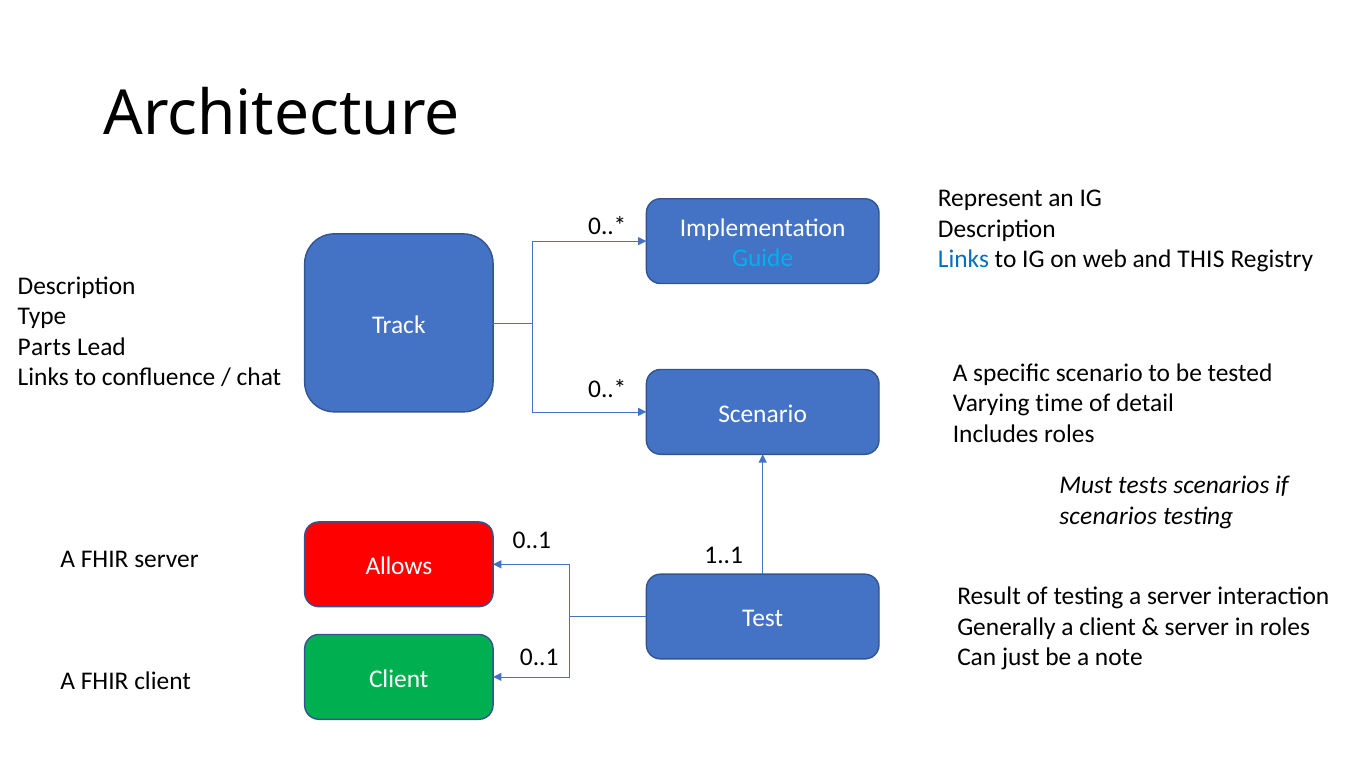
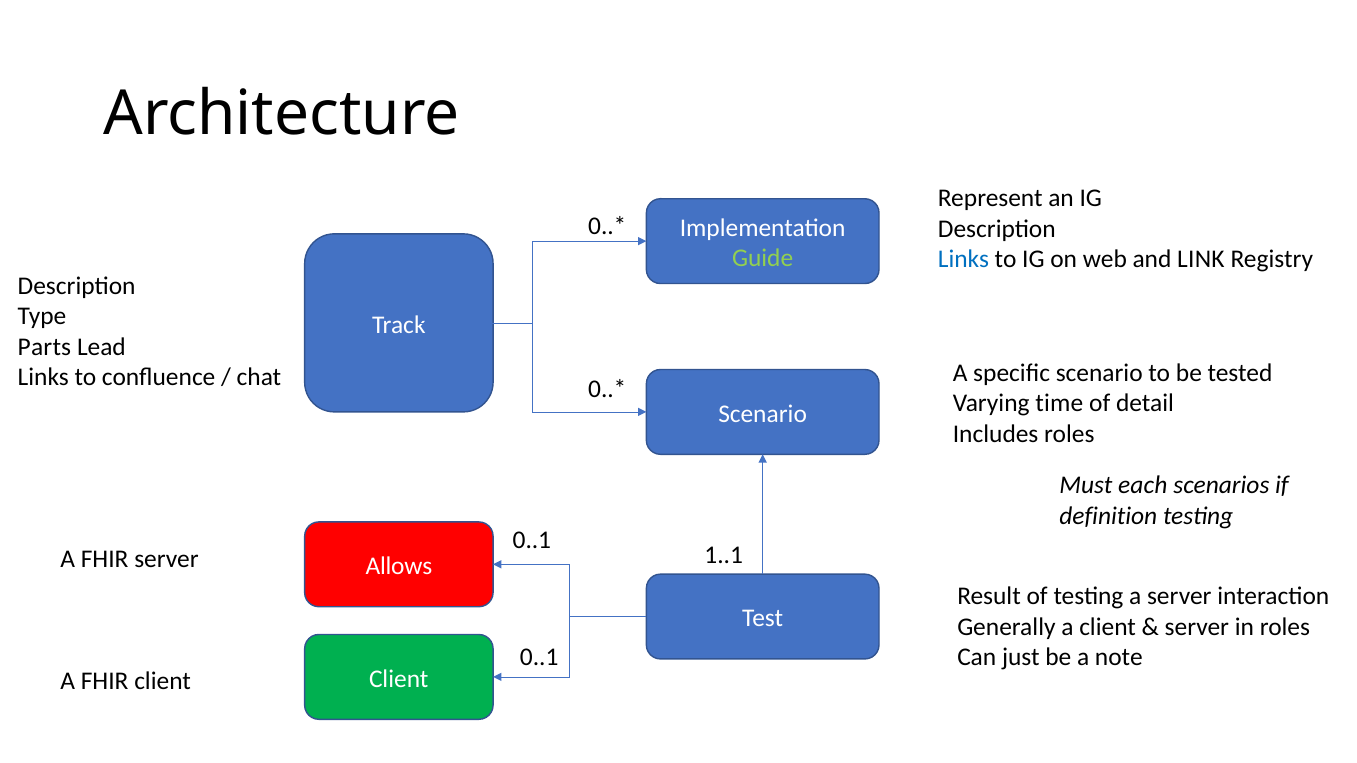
Guide colour: light blue -> light green (763, 258)
THIS: THIS -> LINK (1201, 259)
tests: tests -> each (1143, 485)
scenarios: scenarios -> definition (1108, 516)
